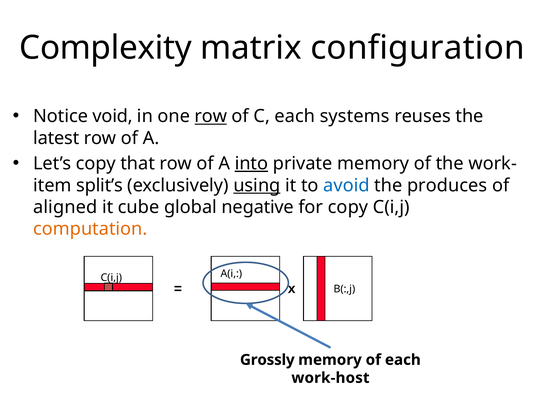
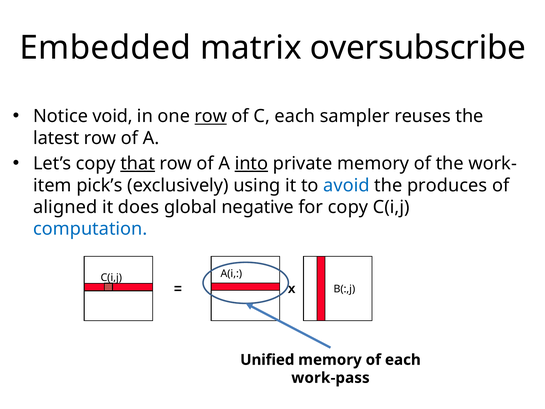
Complexity: Complexity -> Embedded (105, 48)
configuration: configuration -> oversubscribe (418, 48)
systems: systems -> sampler (355, 116)
that underline: none -> present (138, 163)
split’s: split’s -> pick’s (99, 185)
using underline: present -> none (257, 185)
cube: cube -> does (139, 207)
computation colour: orange -> blue (90, 229)
Grossly: Grossly -> Unified (267, 360)
work-host: work-host -> work-pass (330, 378)
